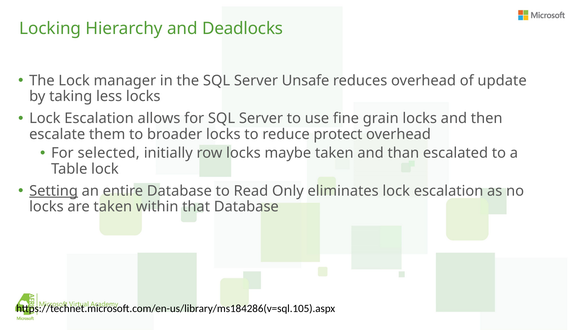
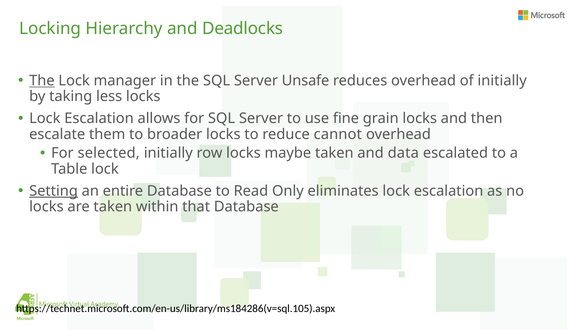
The underline: none -> present (42, 81)
of update: update -> initially (502, 81)
protect: protect -> cannot (338, 134)
than: than -> data (403, 153)
